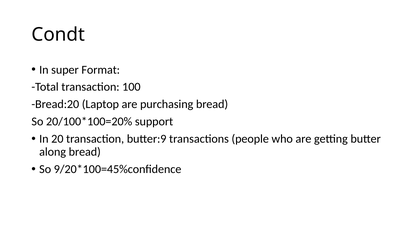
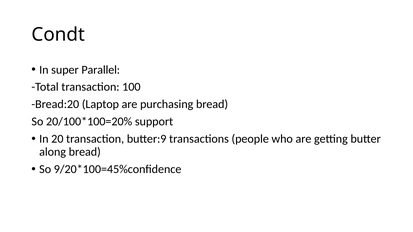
Format: Format -> Parallel (101, 70)
